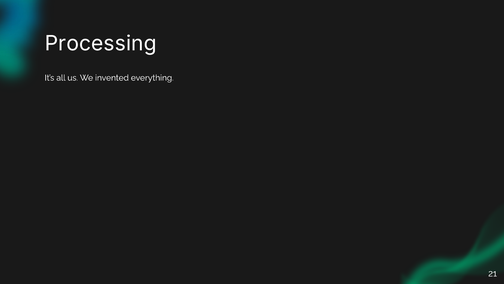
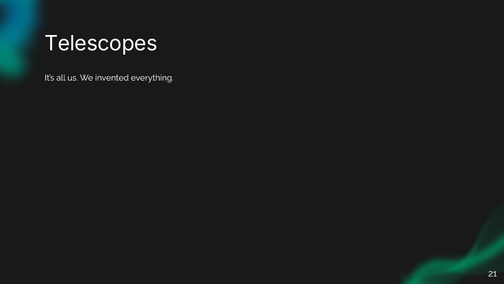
Processing: Processing -> Telescopes (101, 44)
